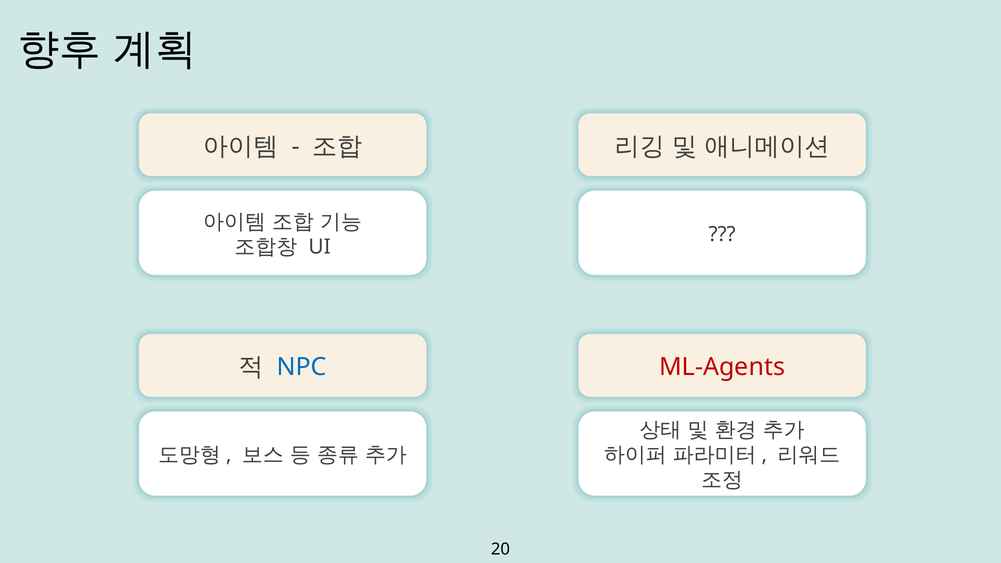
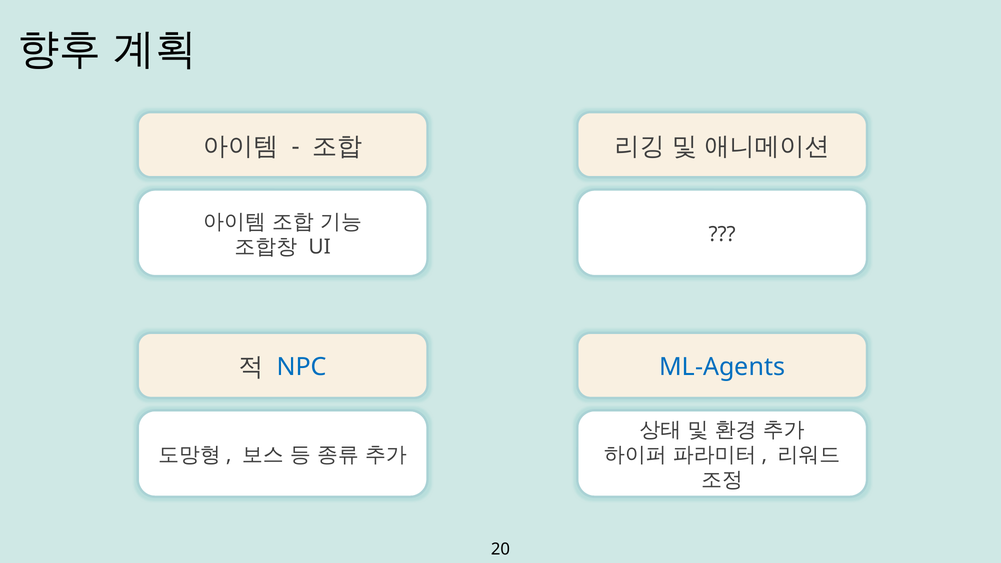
ML-Agents colour: red -> blue (722, 367)
